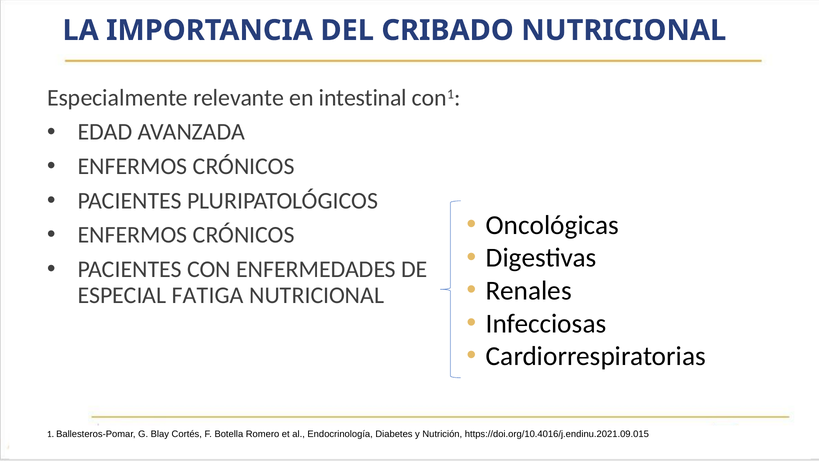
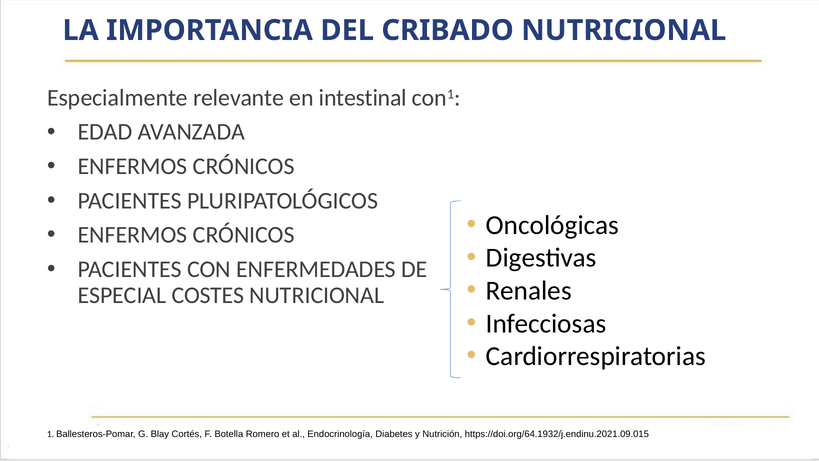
FATIGA: FATIGA -> COSTES (208, 295)
https://doi.org/10.4016/j.endinu.2021.09.015: https://doi.org/10.4016/j.endinu.2021.09.015 -> https://doi.org/64.1932/j.endinu.2021.09.015 (557, 434)
